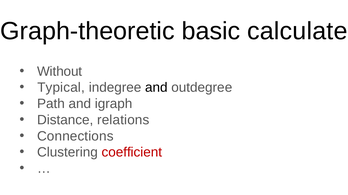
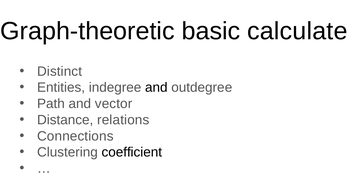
Without: Without -> Distinct (60, 72)
Typical: Typical -> Entities (61, 88)
igraph: igraph -> vector (114, 104)
coefficient colour: red -> black (132, 153)
